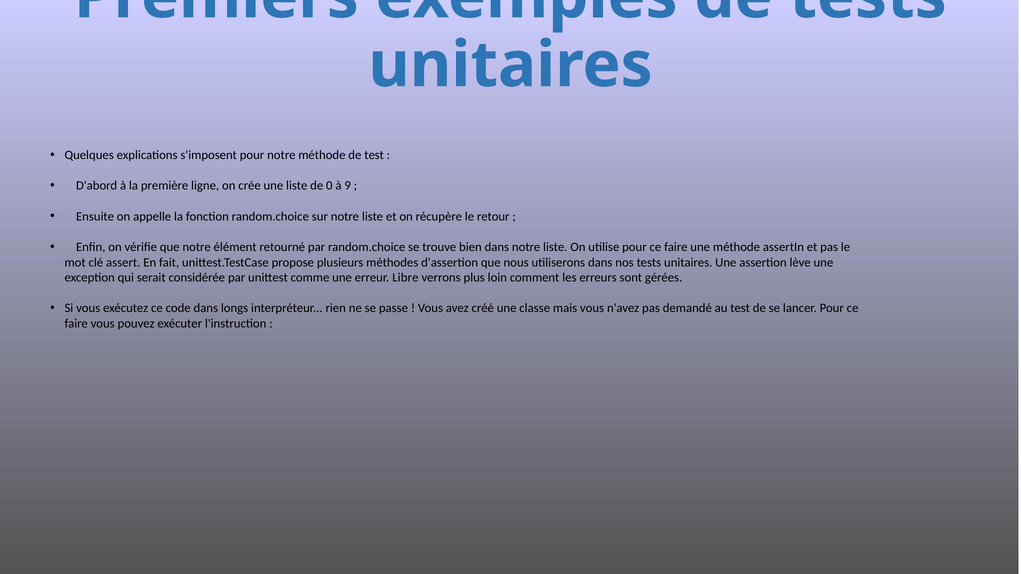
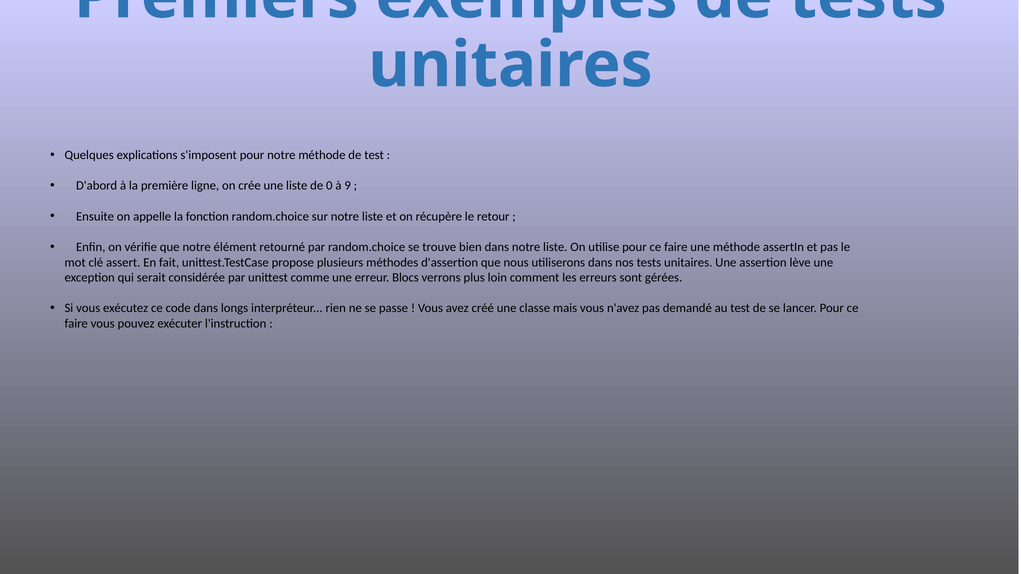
Libre: Libre -> Blocs (405, 278)
